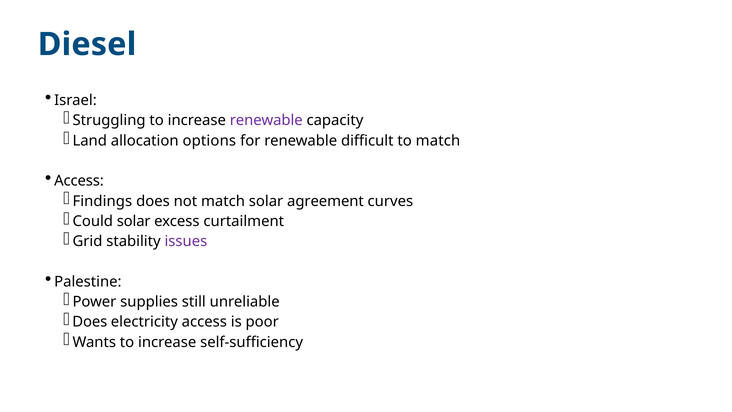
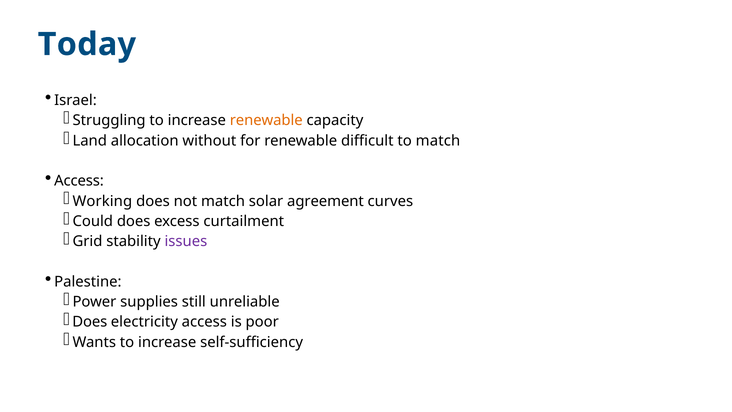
Diesel: Diesel -> Today (87, 44)
renewable colour: purple -> orange (266, 121)
options: options -> without (209, 141)
Findings: Findings -> Working (102, 201)
Could solar: solar -> does (134, 221)
